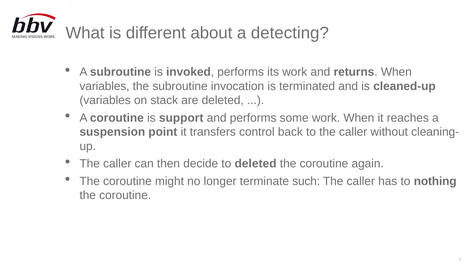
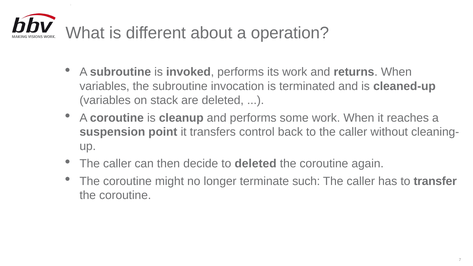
detecting: detecting -> operation (290, 33)
support: support -> cleanup (181, 118)
nothing: nothing -> transfer (435, 181)
